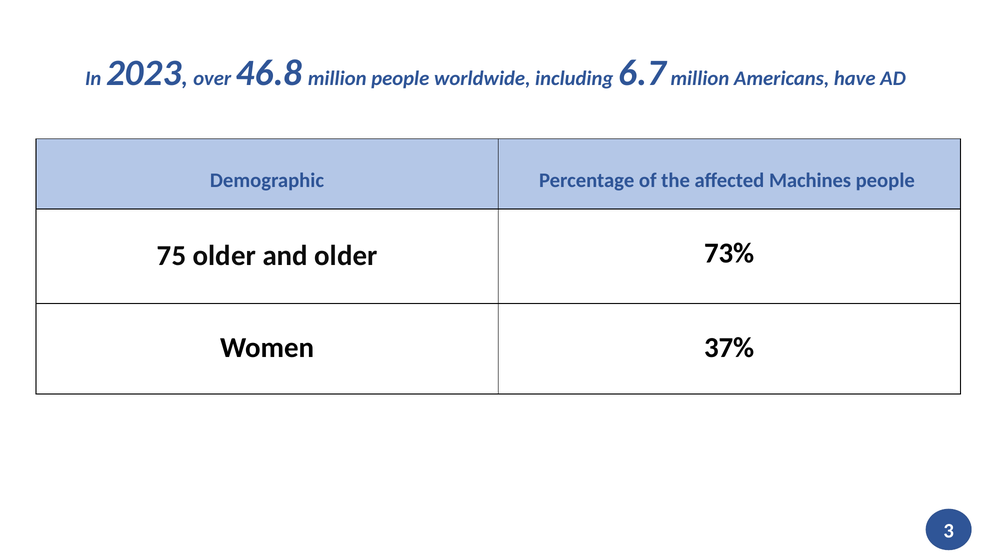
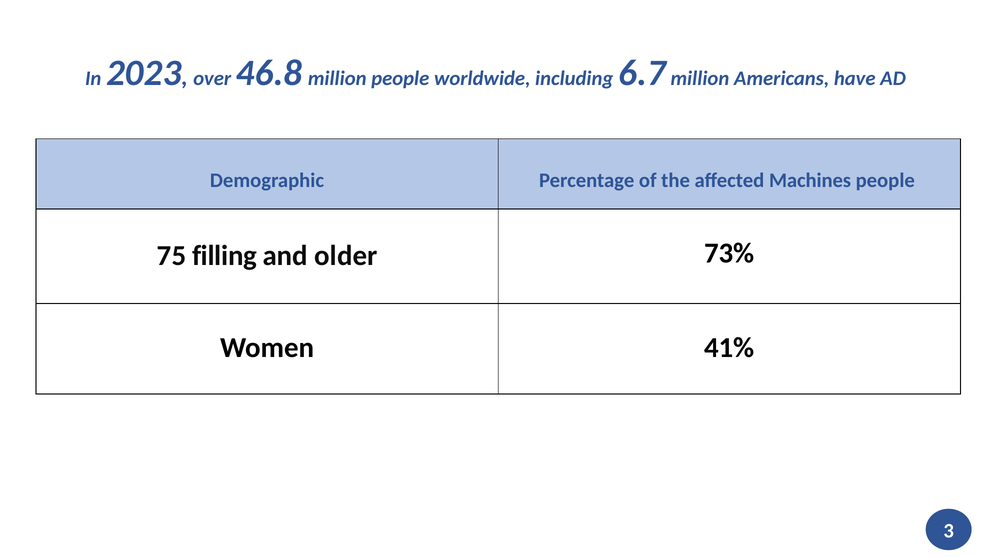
75 older: older -> filling (224, 256)
37%: 37% -> 41% (729, 348)
